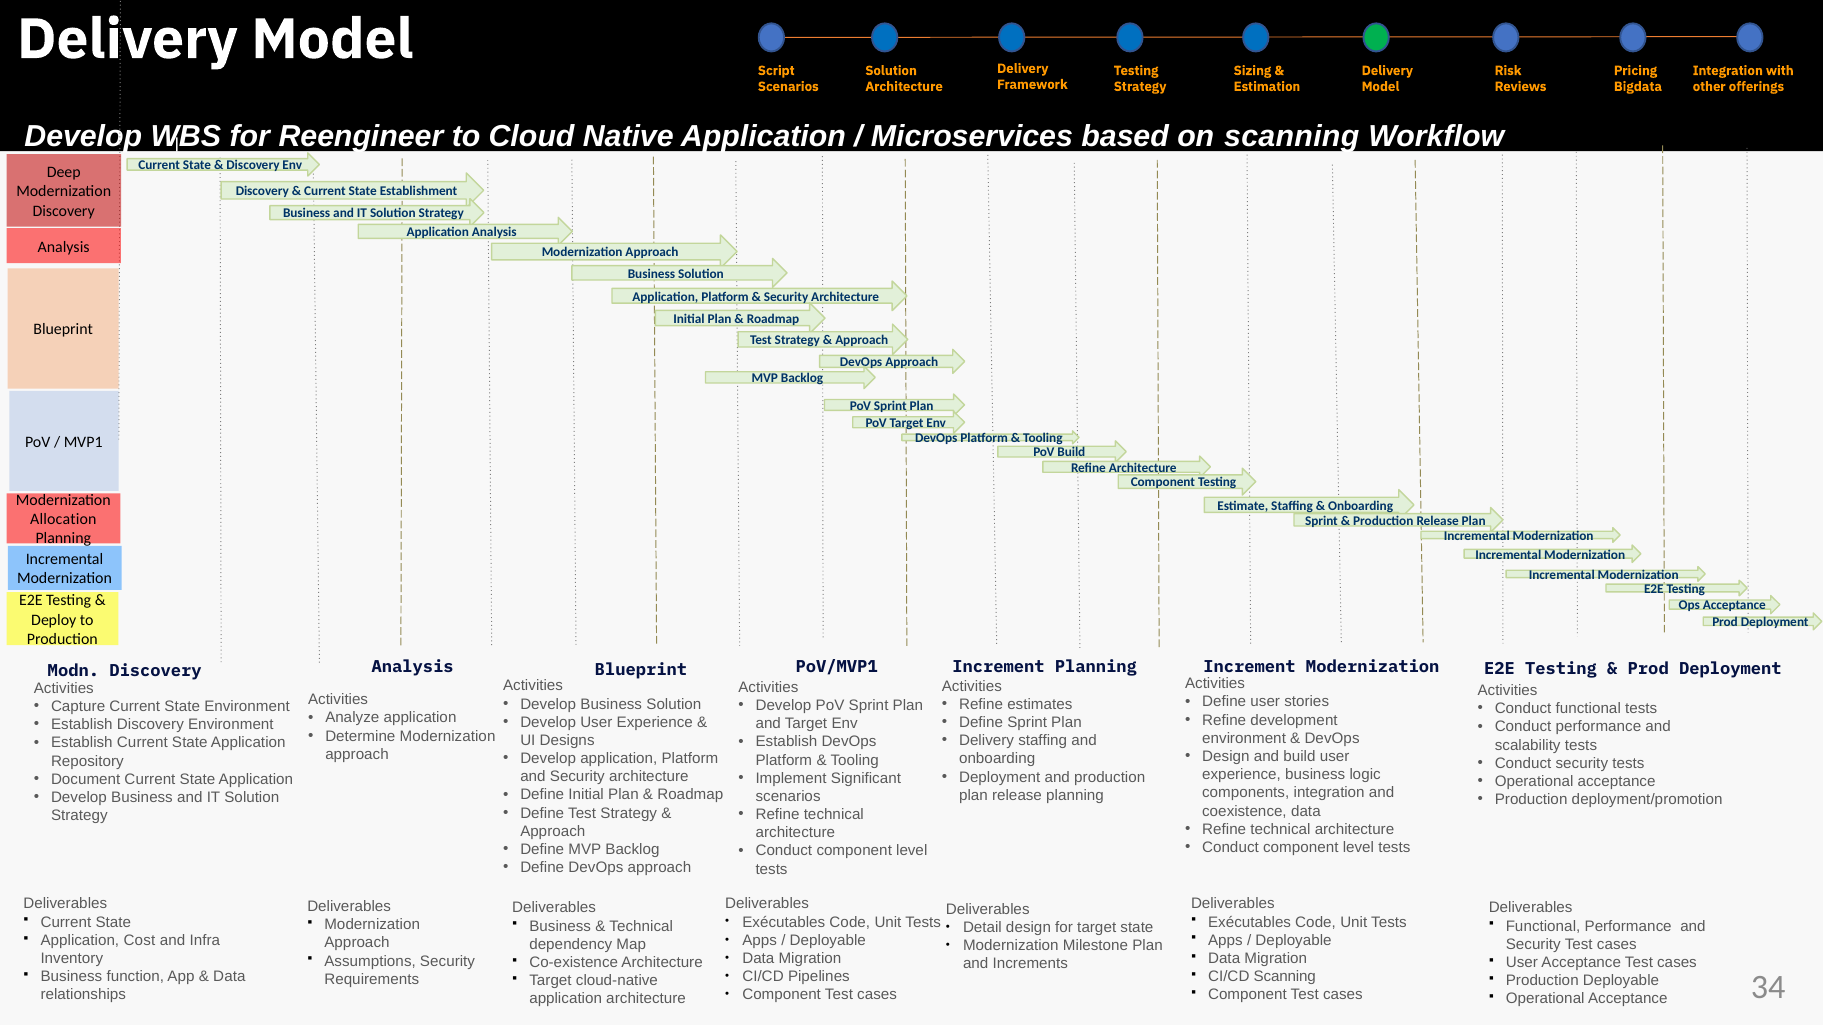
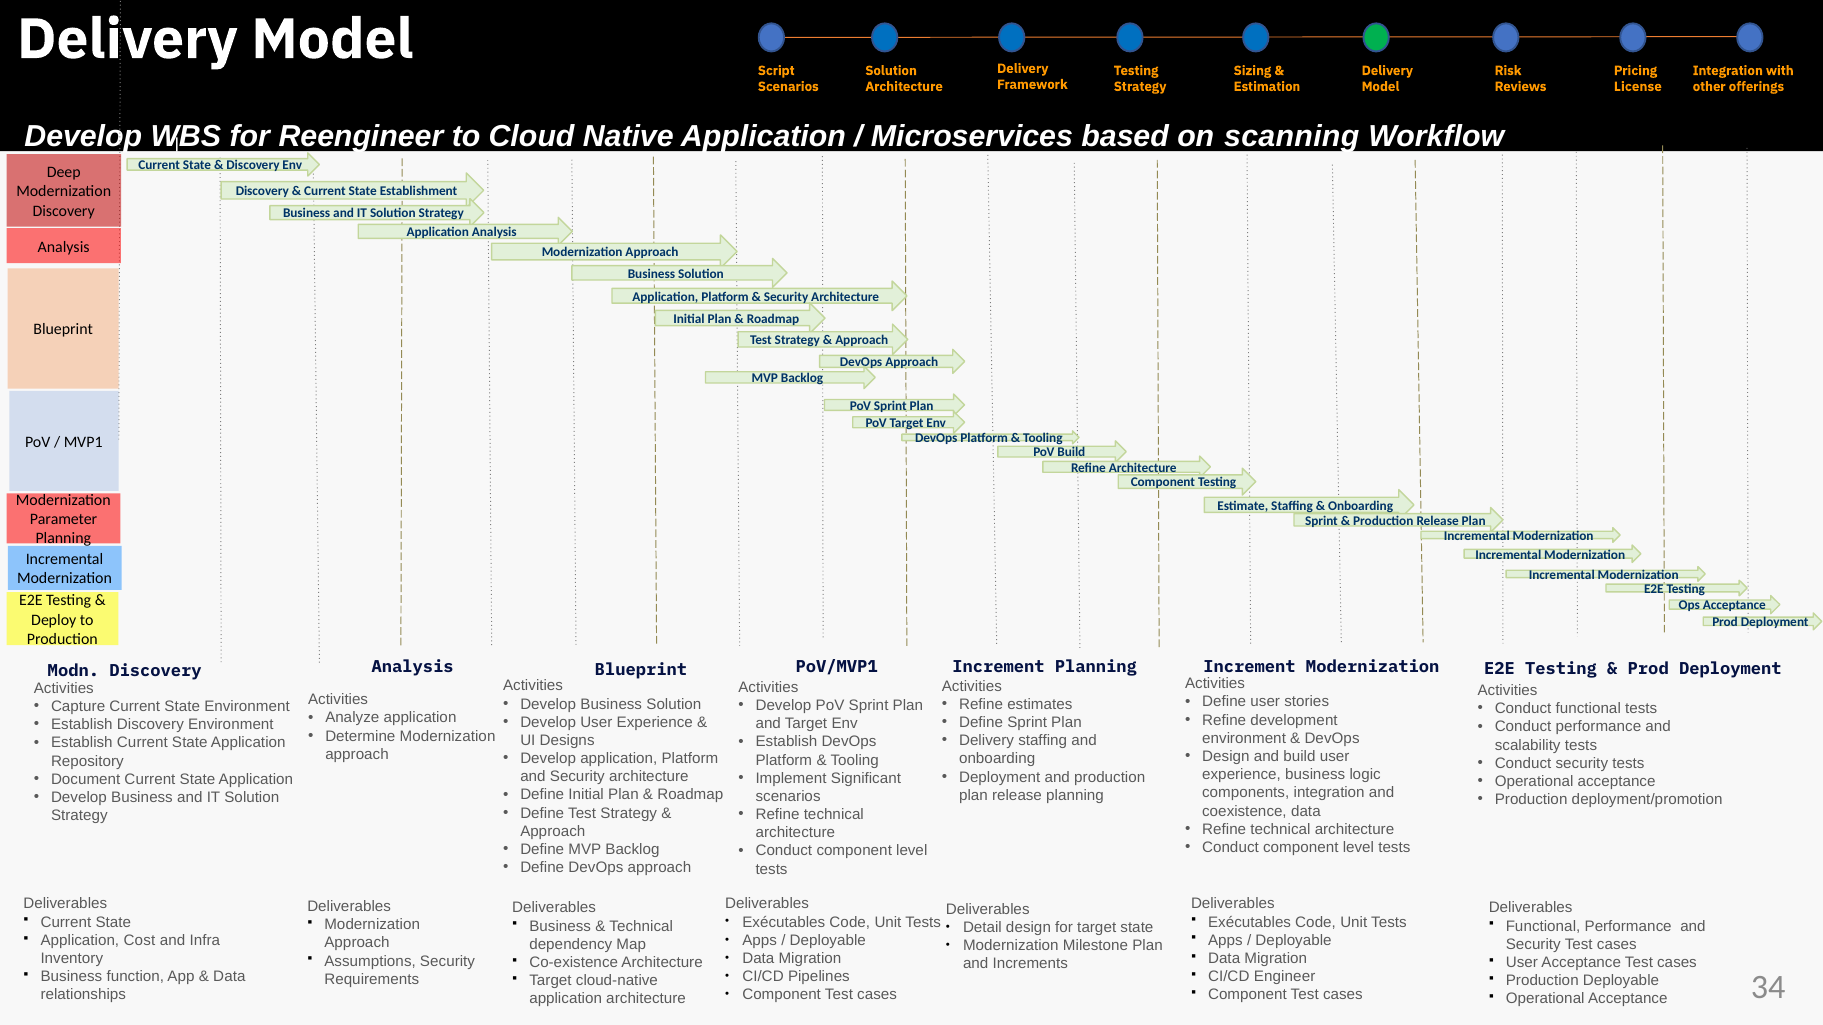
Bigdata: Bigdata -> License (1638, 87)
Allocation: Allocation -> Parameter (64, 520)
CI/CD Scanning: Scanning -> Engineer (1285, 977)
